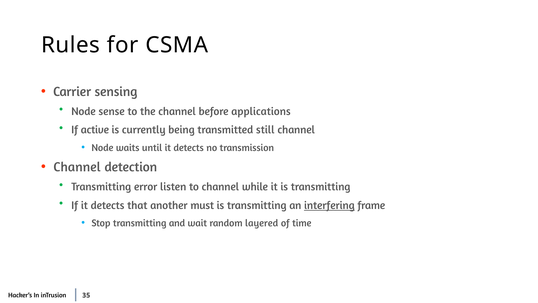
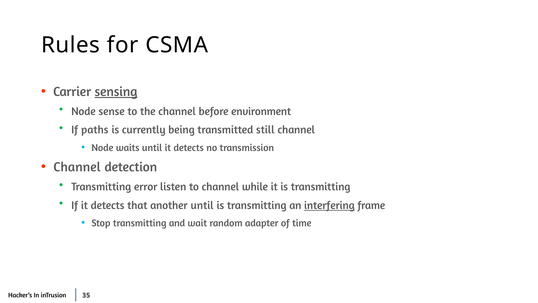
sensing underline: none -> present (116, 92)
applications: applications -> environment (261, 111)
active: active -> paths (95, 130)
another must: must -> until (202, 205)
layered: layered -> adapter (262, 223)
